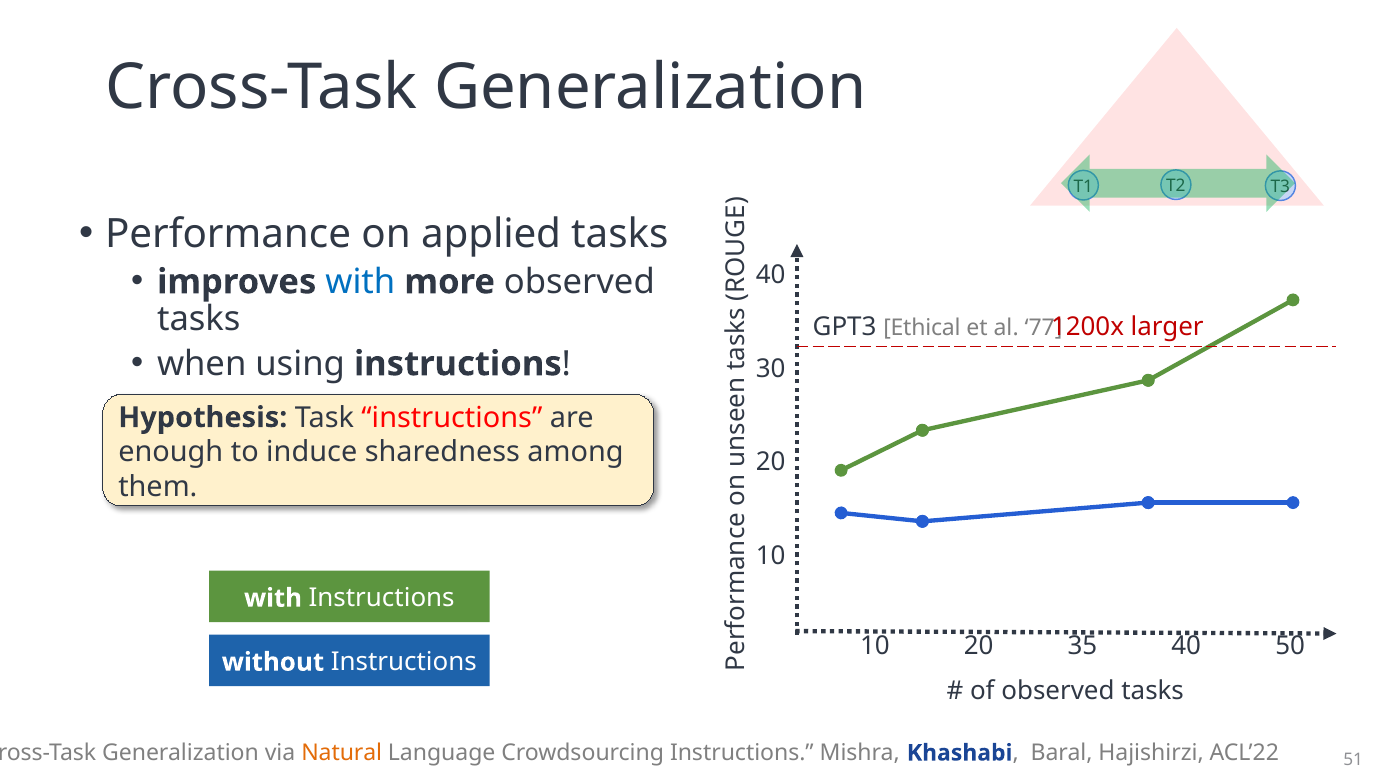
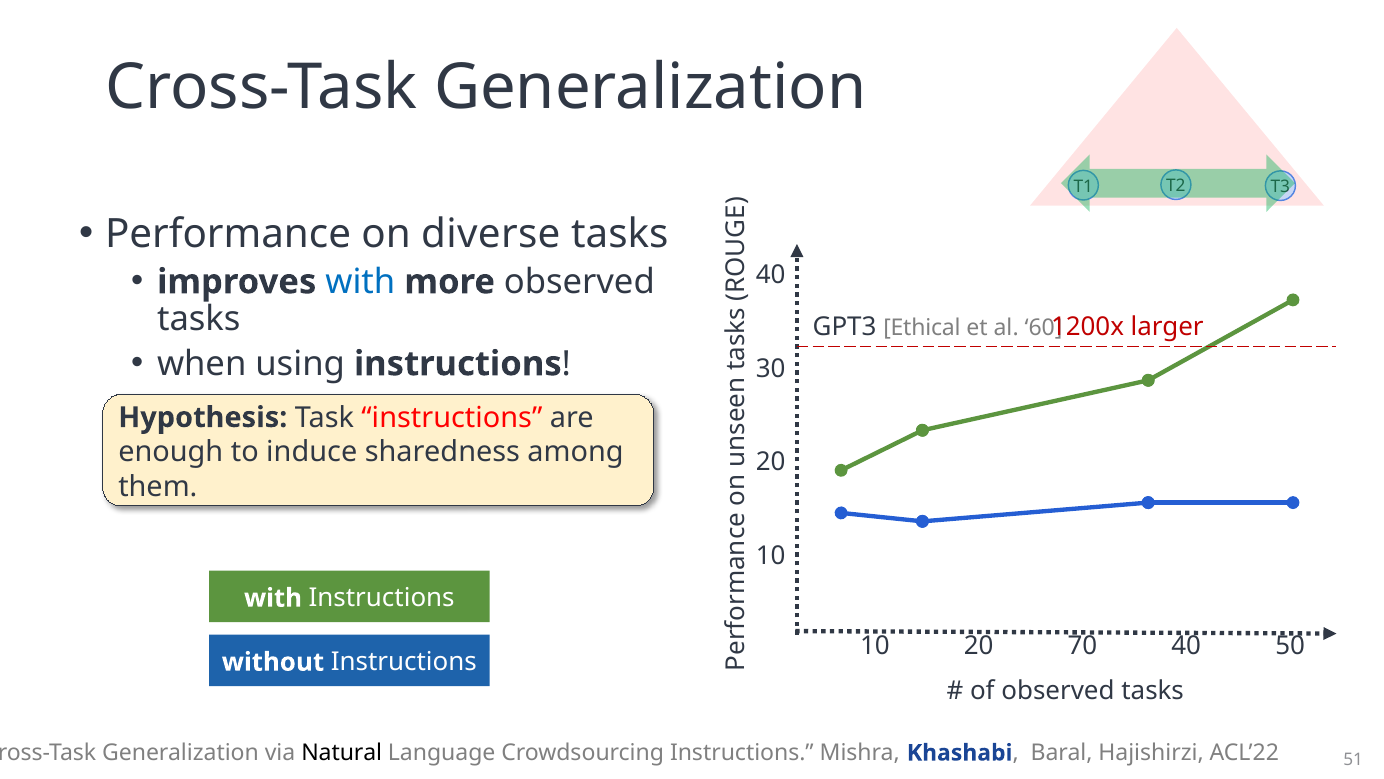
applied: applied -> diverse (491, 234)
77: 77 -> 60 (1043, 327)
35: 35 -> 70 (1083, 645)
Natural colour: orange -> black (342, 752)
